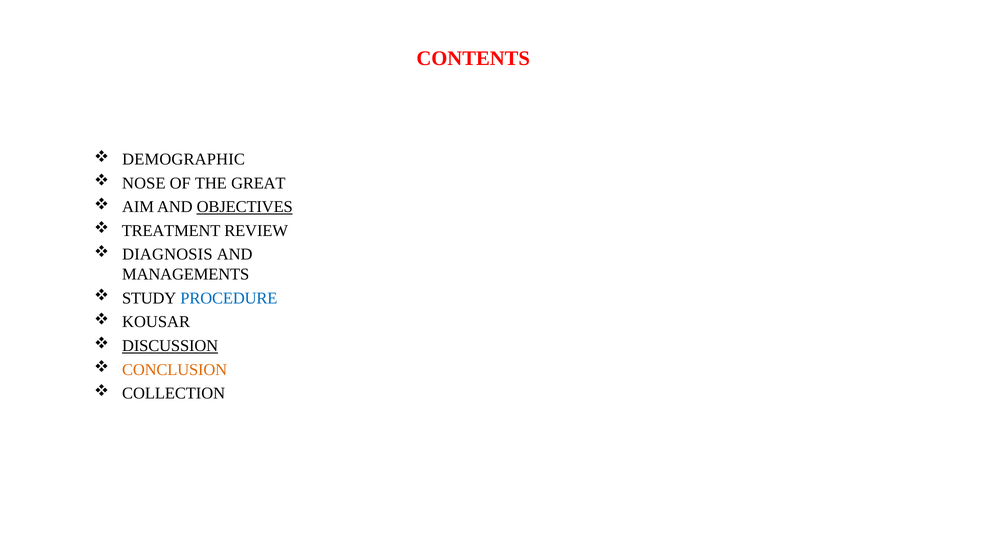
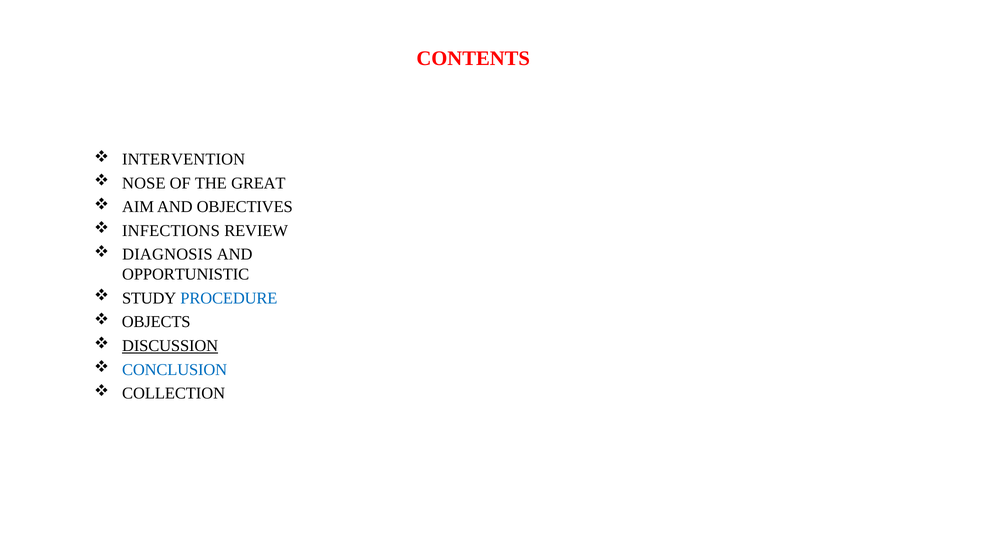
DEMOGRAPHIC: DEMOGRAPHIC -> INTERVENTION (184, 159)
OBJECTIVES underline: present -> none (245, 207)
TREATMENT: TREATMENT -> INFECTIONS (171, 231)
MANAGEMENTS: MANAGEMENTS -> OPPORTUNISTIC (186, 274)
KOUSAR: KOUSAR -> OBJECTS (156, 322)
CONCLUSION colour: orange -> blue (175, 370)
